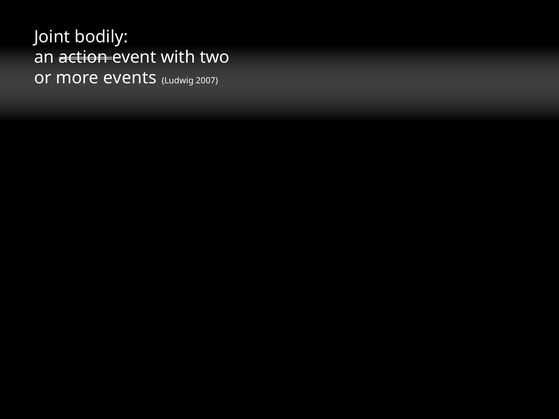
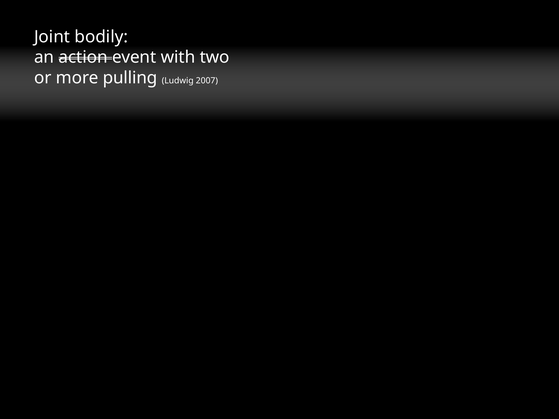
events: events -> pulling (130, 78)
